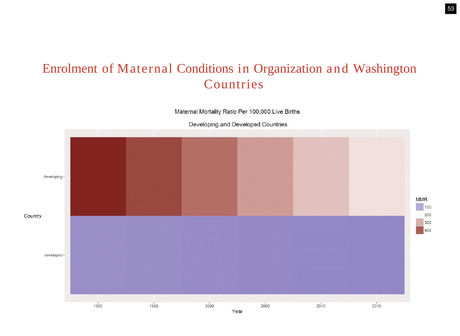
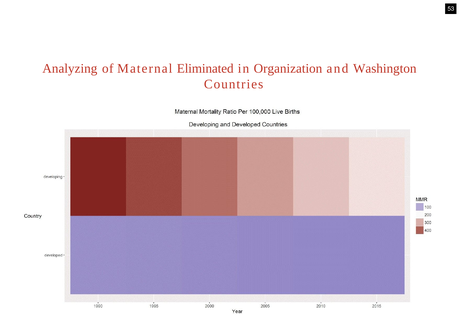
Enrolment: Enrolment -> Analyzing (70, 68)
Conditions: Conditions -> Eliminated (205, 68)
